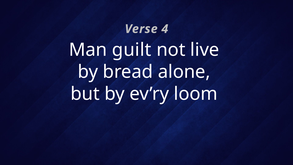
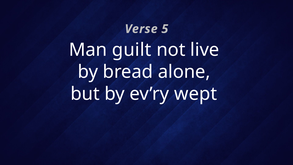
4: 4 -> 5 (165, 29)
loom: loom -> wept (196, 94)
